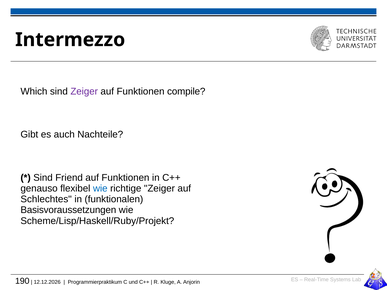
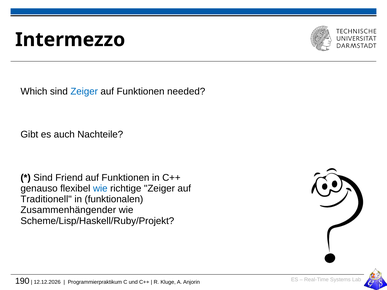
Zeiger colour: purple -> blue (84, 91)
compile: compile -> needed (186, 91)
Schlechtes: Schlechtes -> Traditionell (46, 199)
Basisvoraussetzungen: Basisvoraussetzungen -> Zusammenhängender (68, 210)
